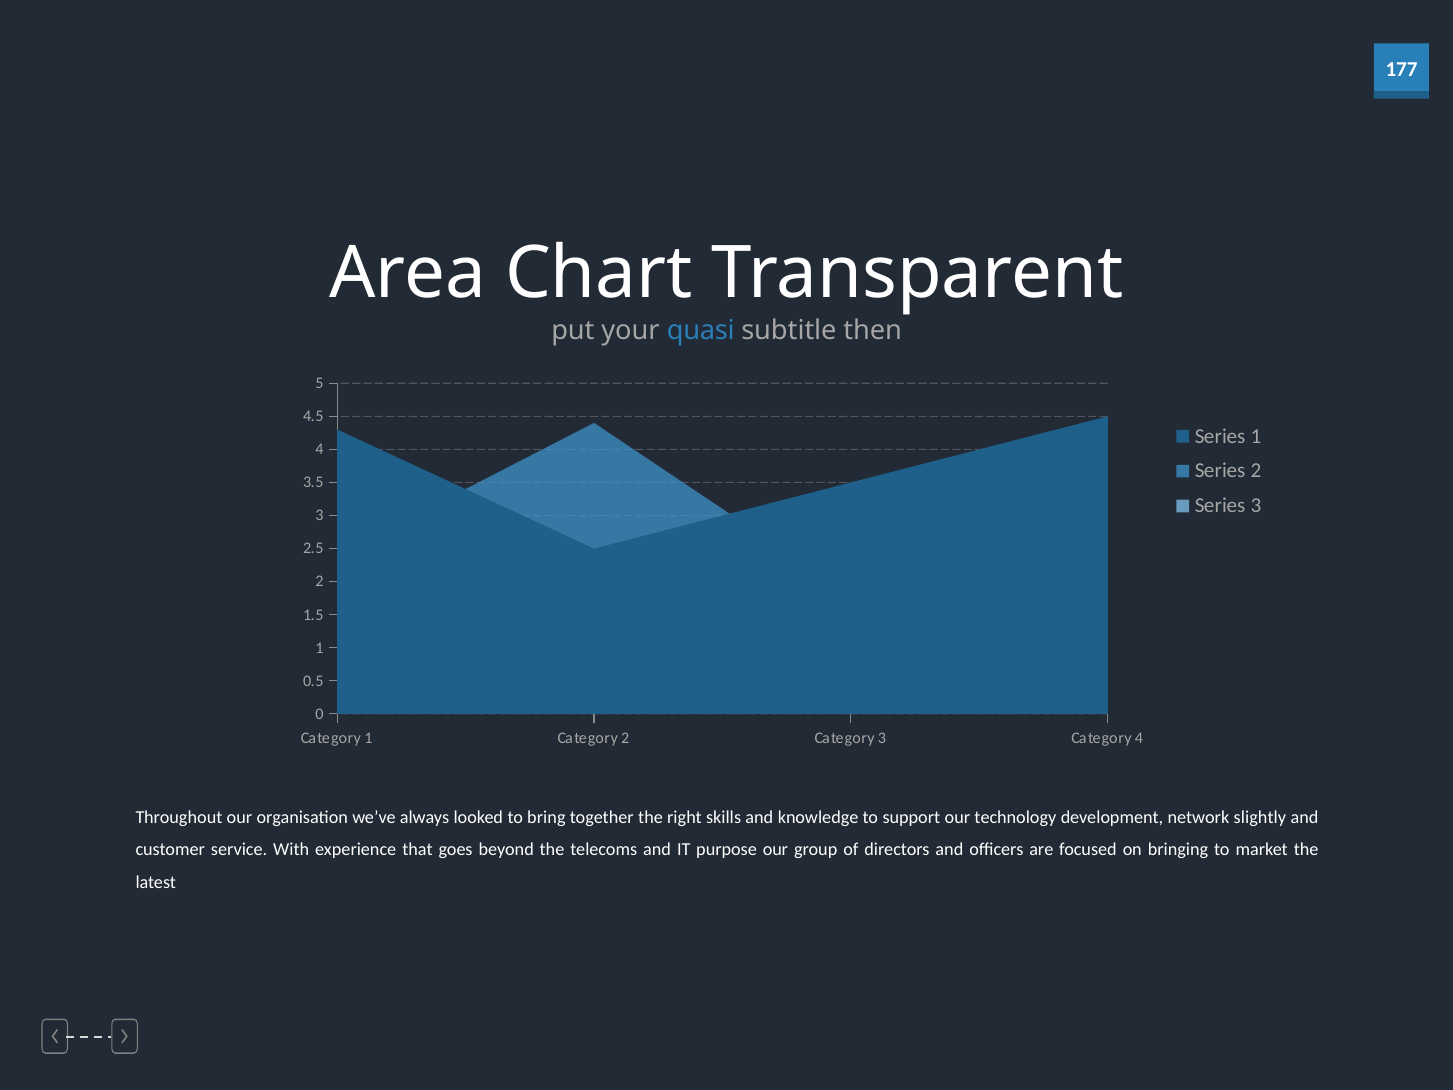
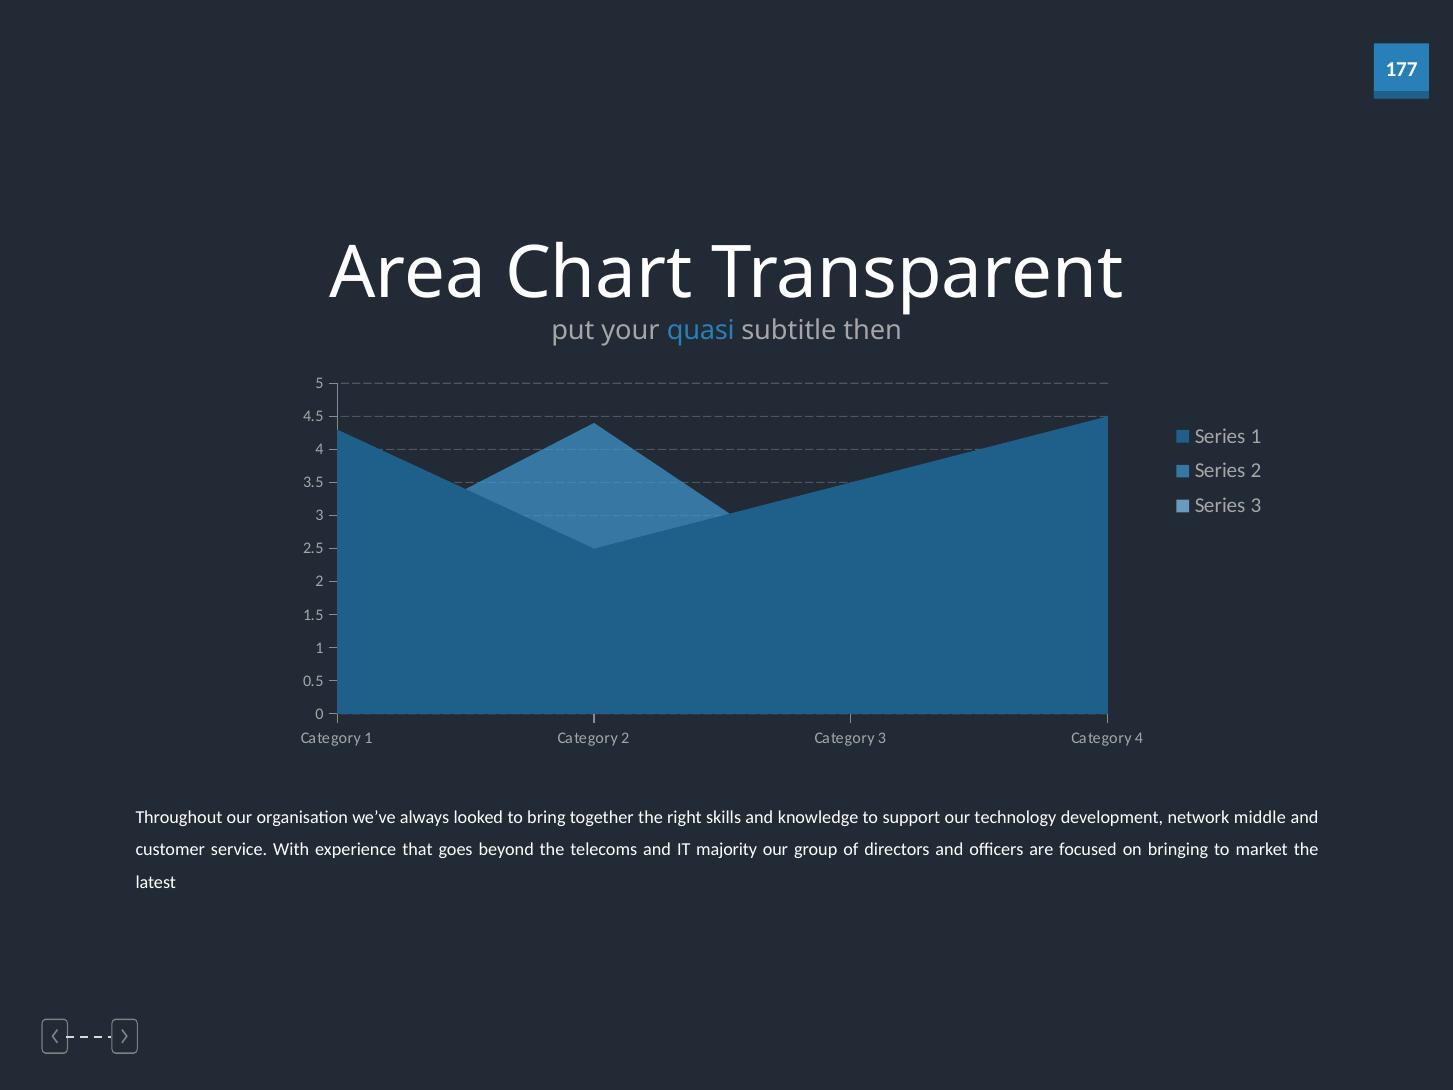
slightly: slightly -> middle (1260, 817)
purpose: purpose -> majority (727, 850)
